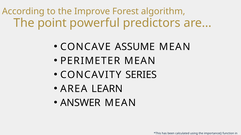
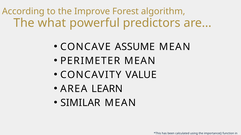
point: point -> what (52, 23)
SERIES: SERIES -> VALUE (141, 75)
ANSWER: ANSWER -> SIMILAR (80, 103)
